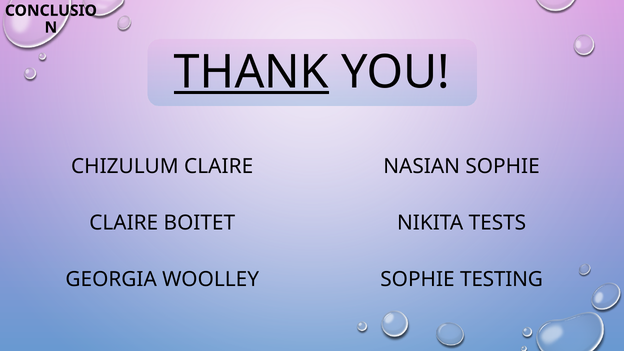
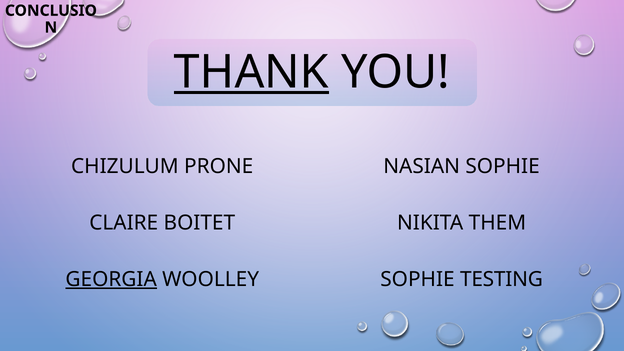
CHIZULUM CLAIRE: CLAIRE -> PRONE (219, 166)
TESTS: TESTS -> THEM (497, 223)
GEORGIA underline: none -> present (111, 279)
